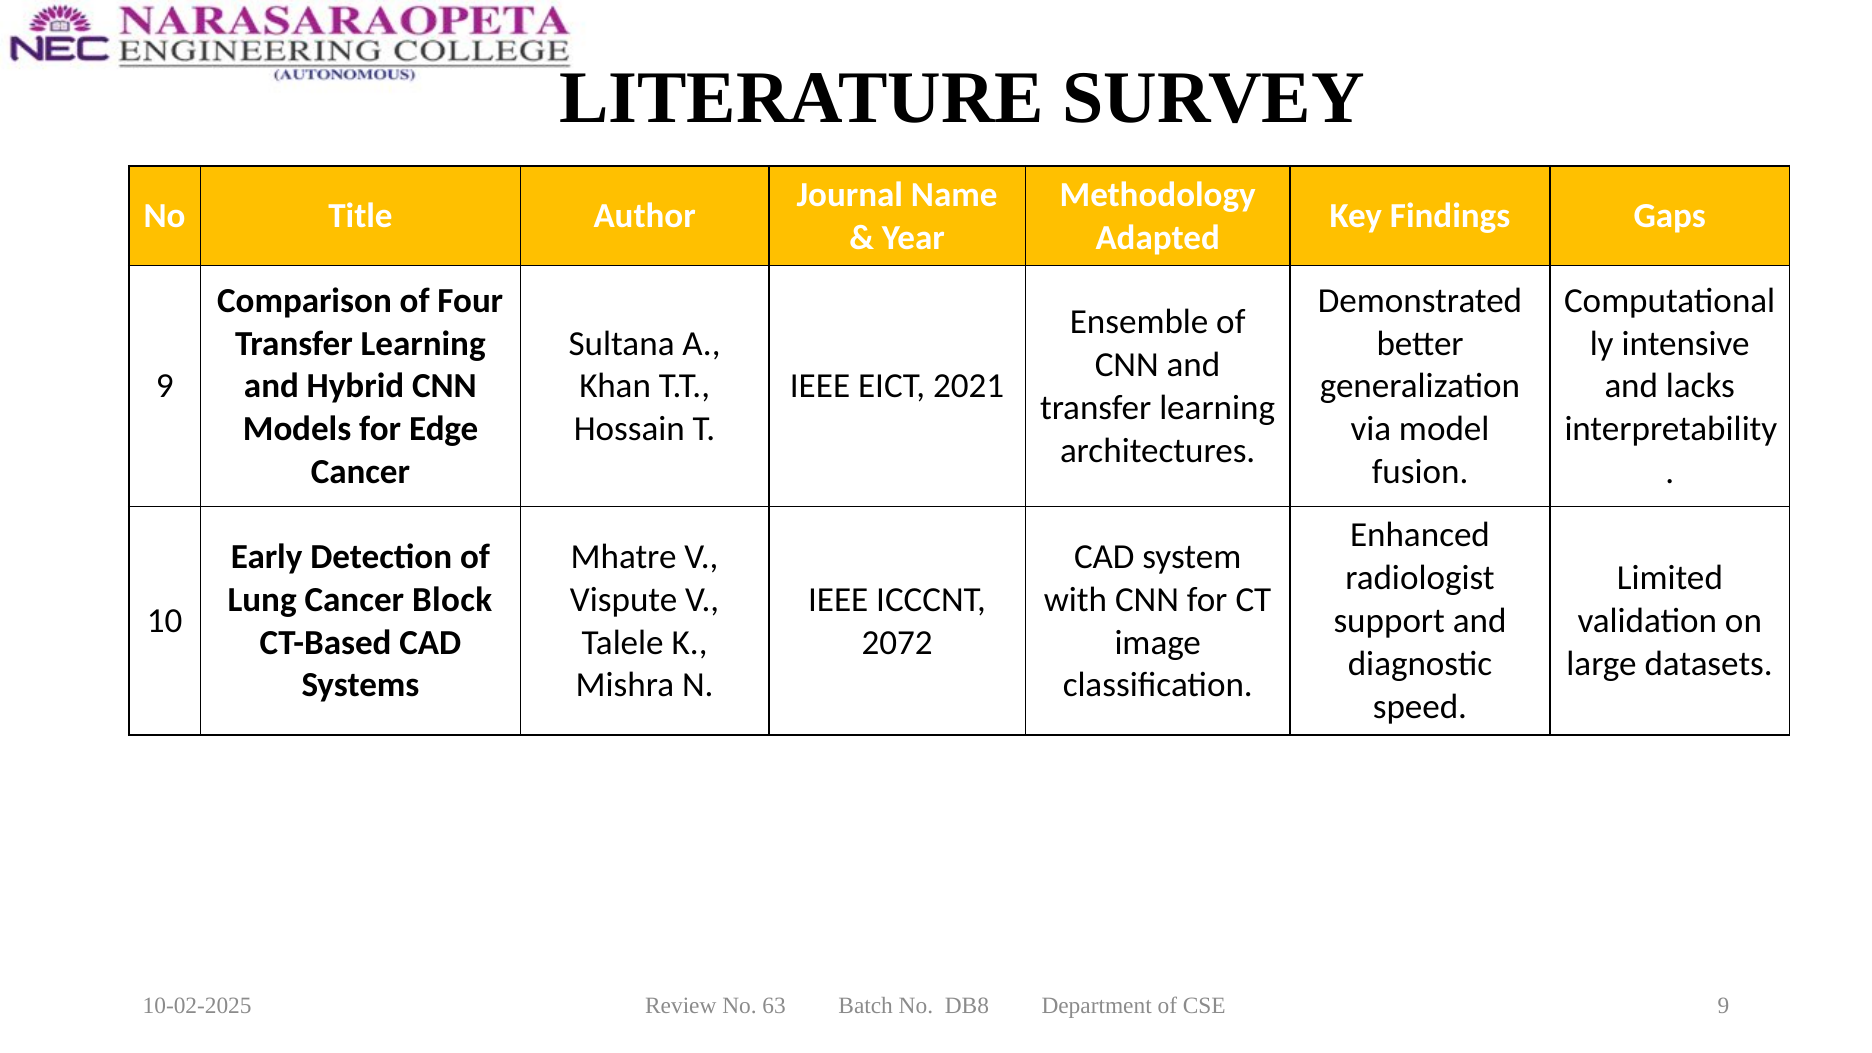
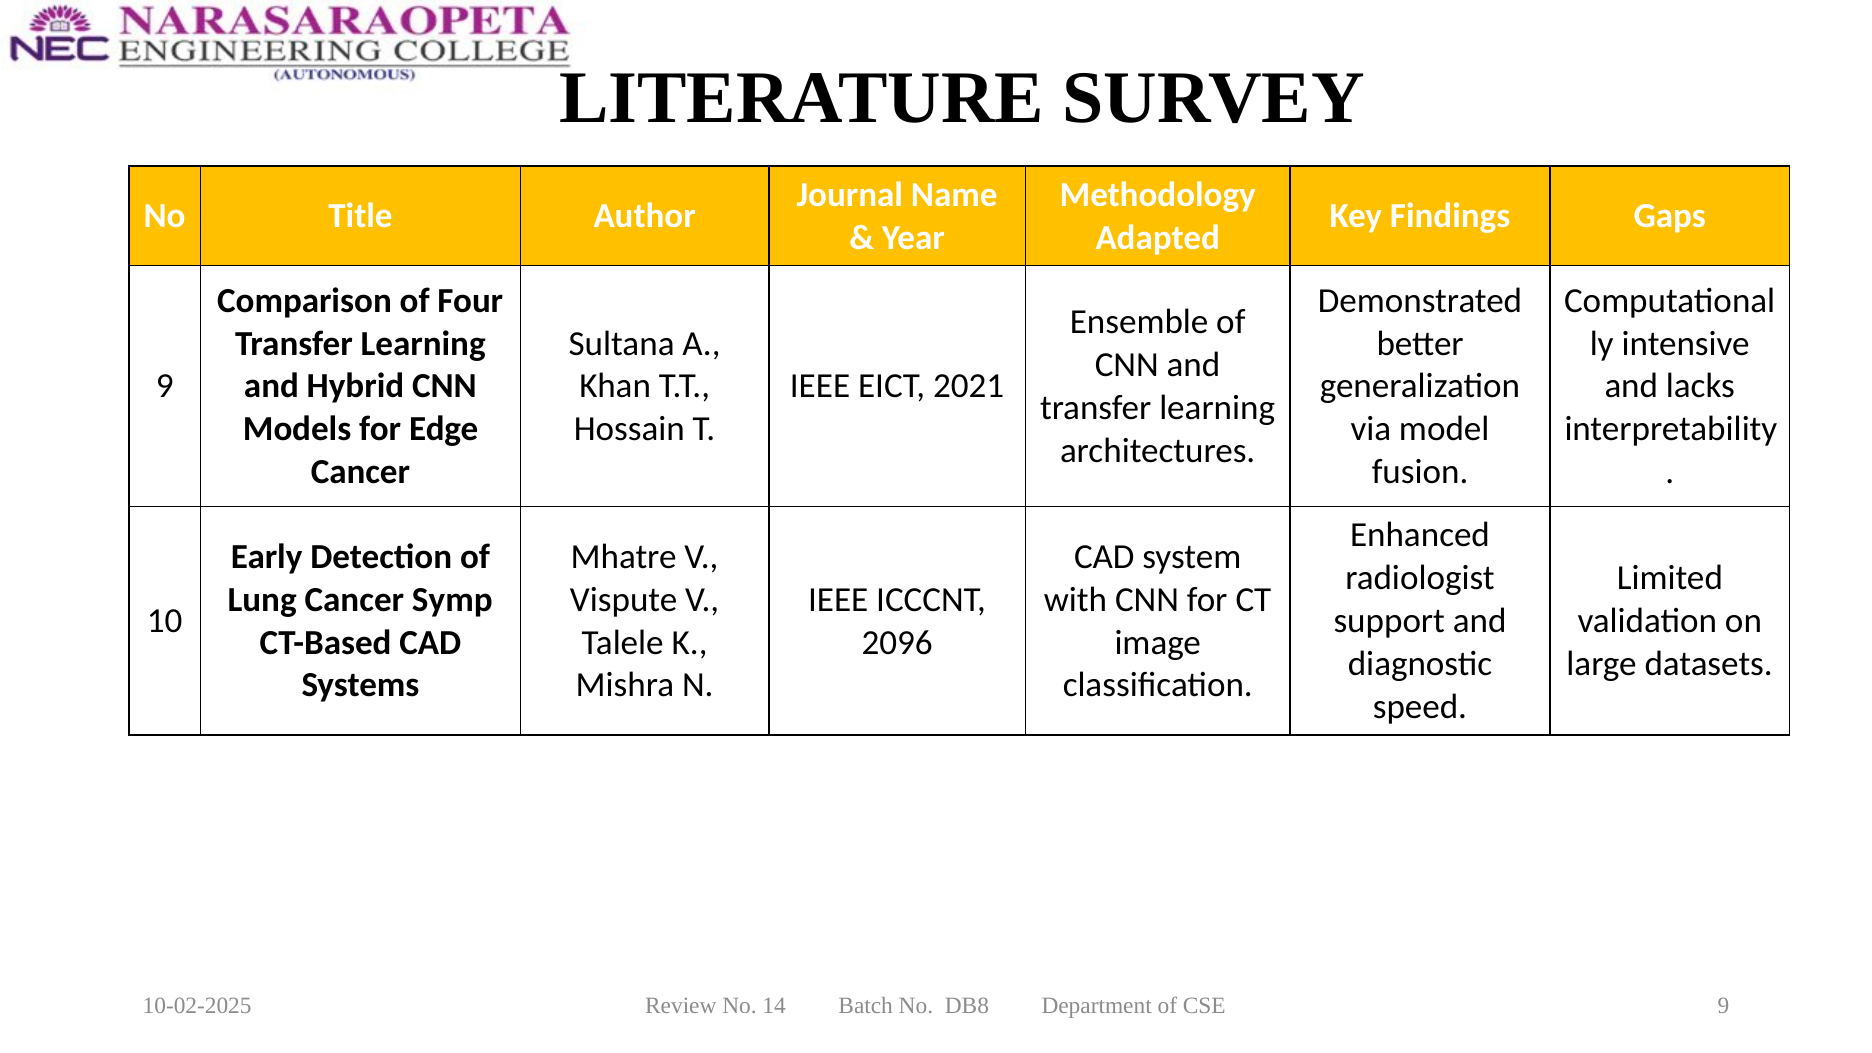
Block: Block -> Symp (452, 600)
2072: 2072 -> 2096 (897, 642)
63: 63 -> 14 (774, 1006)
